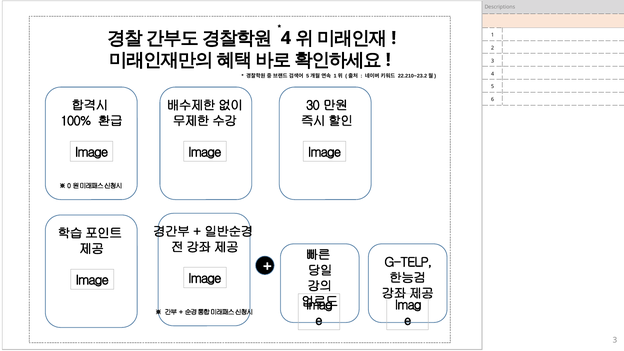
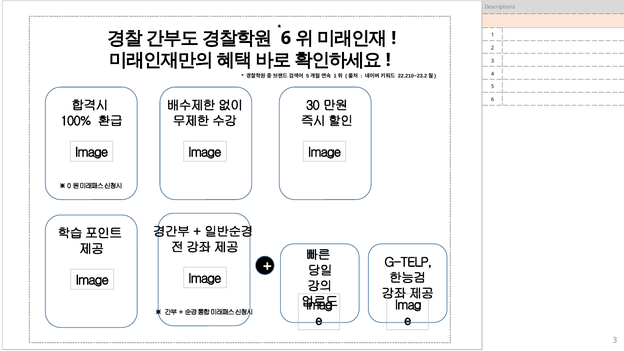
4: 4 -> 6 (286, 38)
